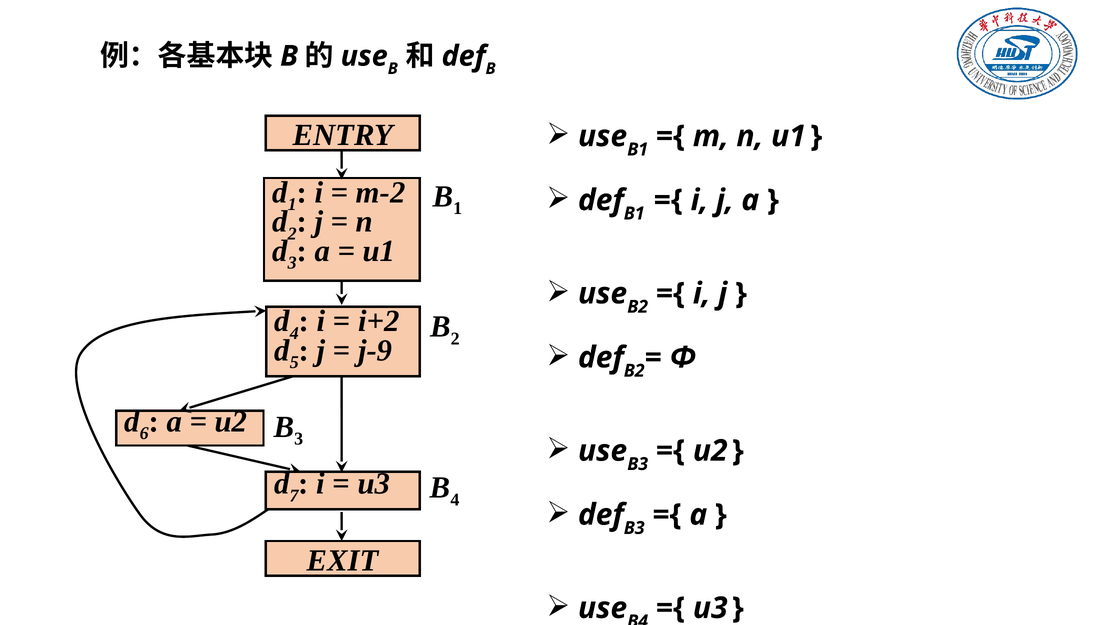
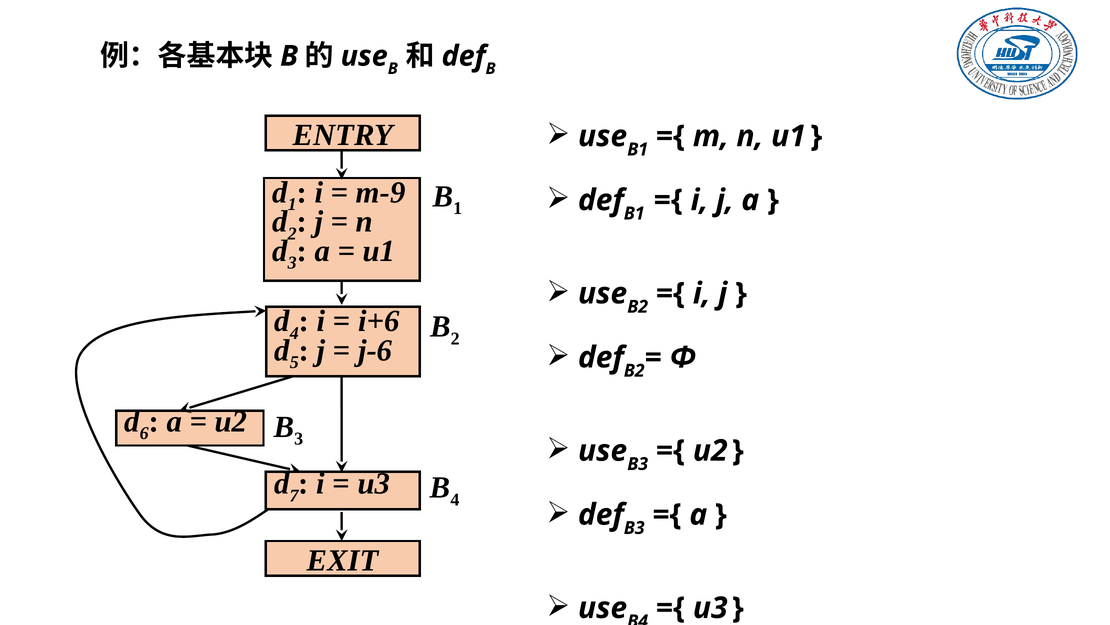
m-2: m-2 -> m-9 (381, 192)
i+2: i+2 -> i+6 (379, 321)
j-9: j-9 -> j-6 (375, 350)
